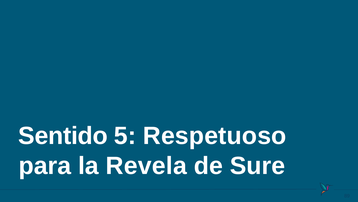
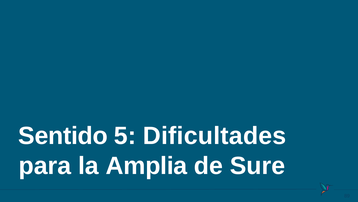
Respetuoso: Respetuoso -> Dificultades (215, 135)
Revela: Revela -> Amplia (146, 165)
